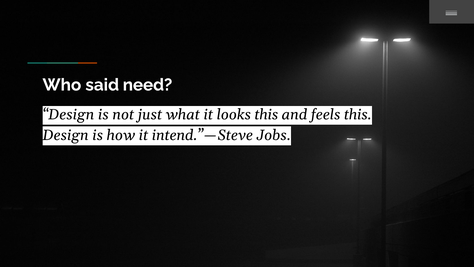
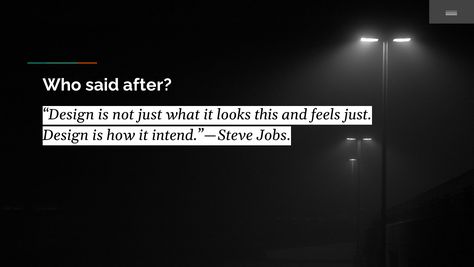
need: need -> after (147, 85)
feels this: this -> just (358, 115)
